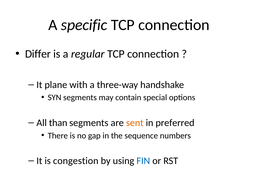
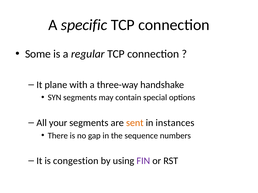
Differ: Differ -> Some (38, 54)
than: than -> your (58, 123)
preferred: preferred -> instances (175, 123)
FIN colour: blue -> purple (143, 161)
